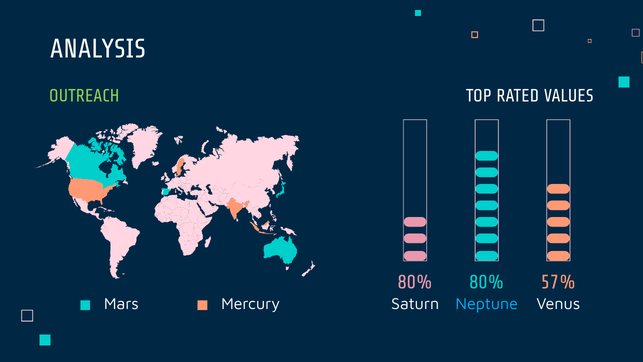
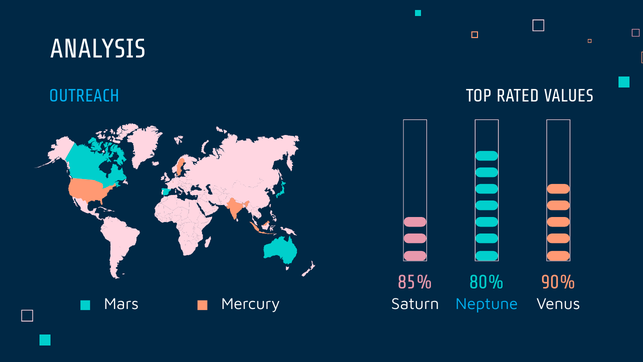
OUTREACH colour: light green -> light blue (84, 96)
80%: 80% -> 85% (415, 282)
57%: 57% -> 90% (558, 282)
